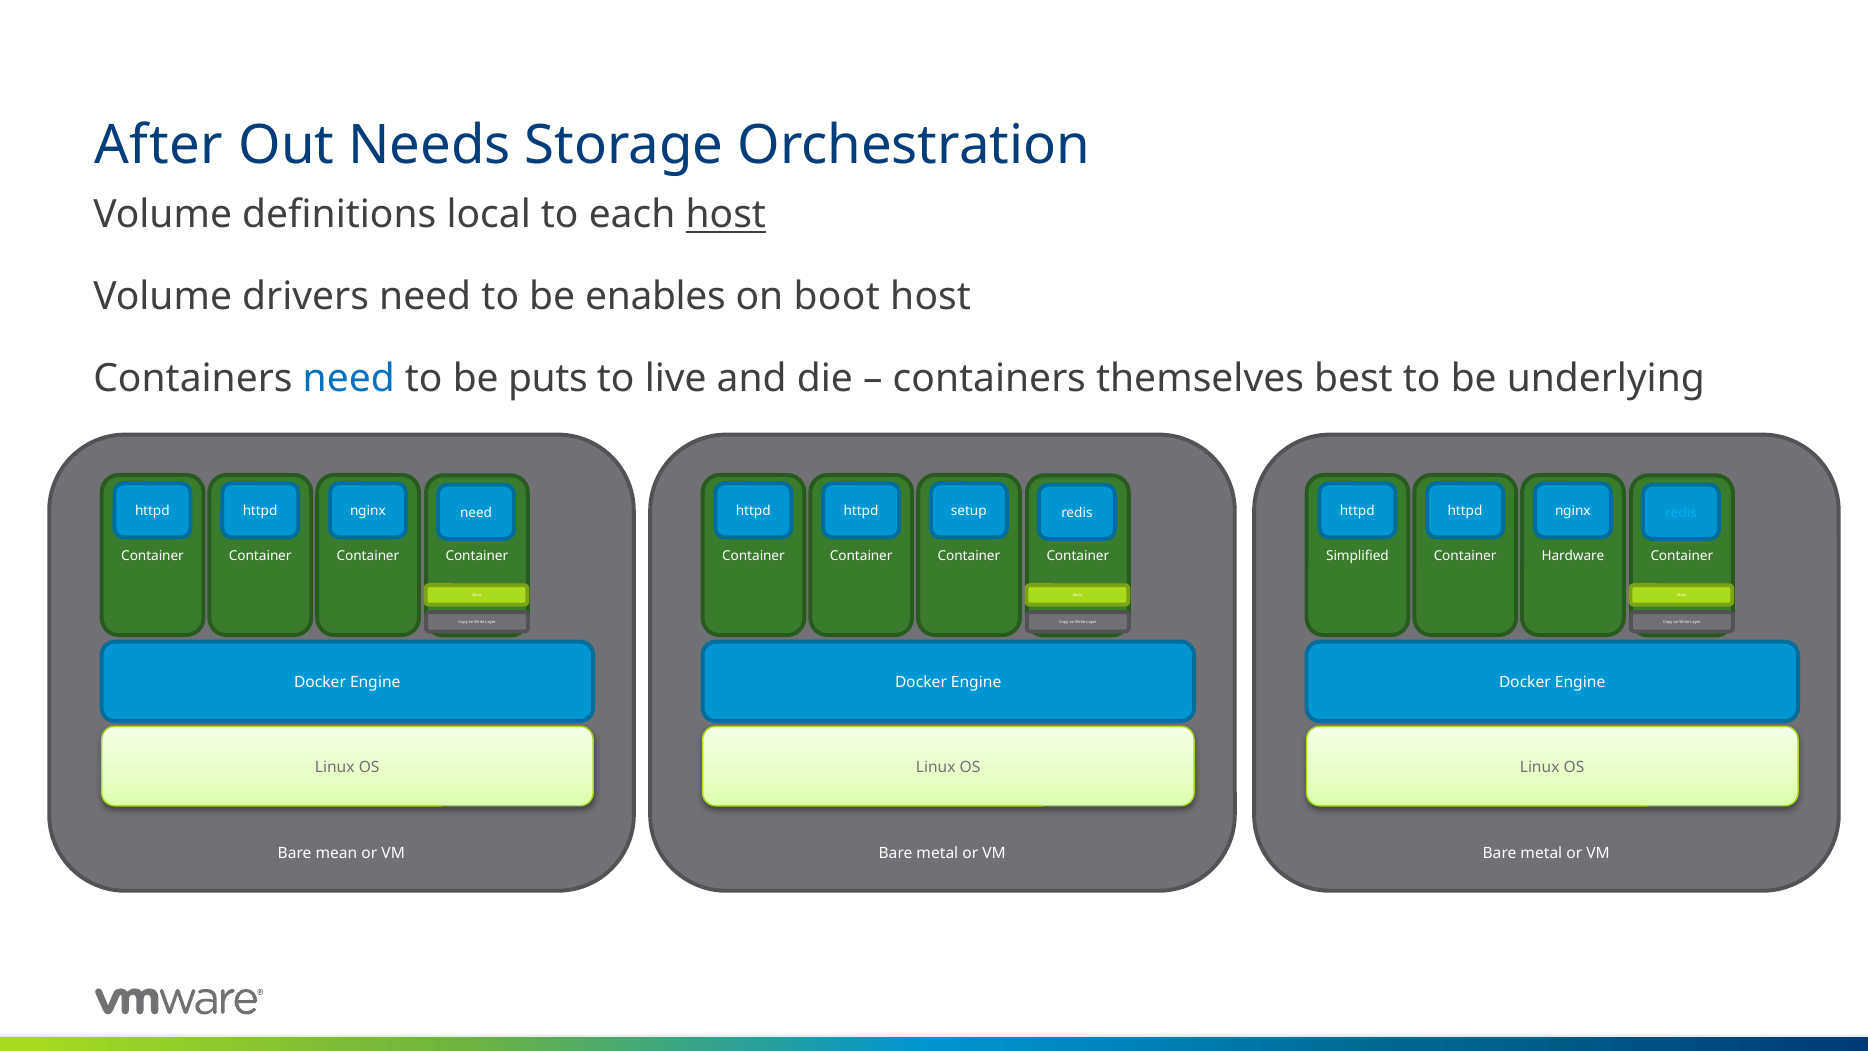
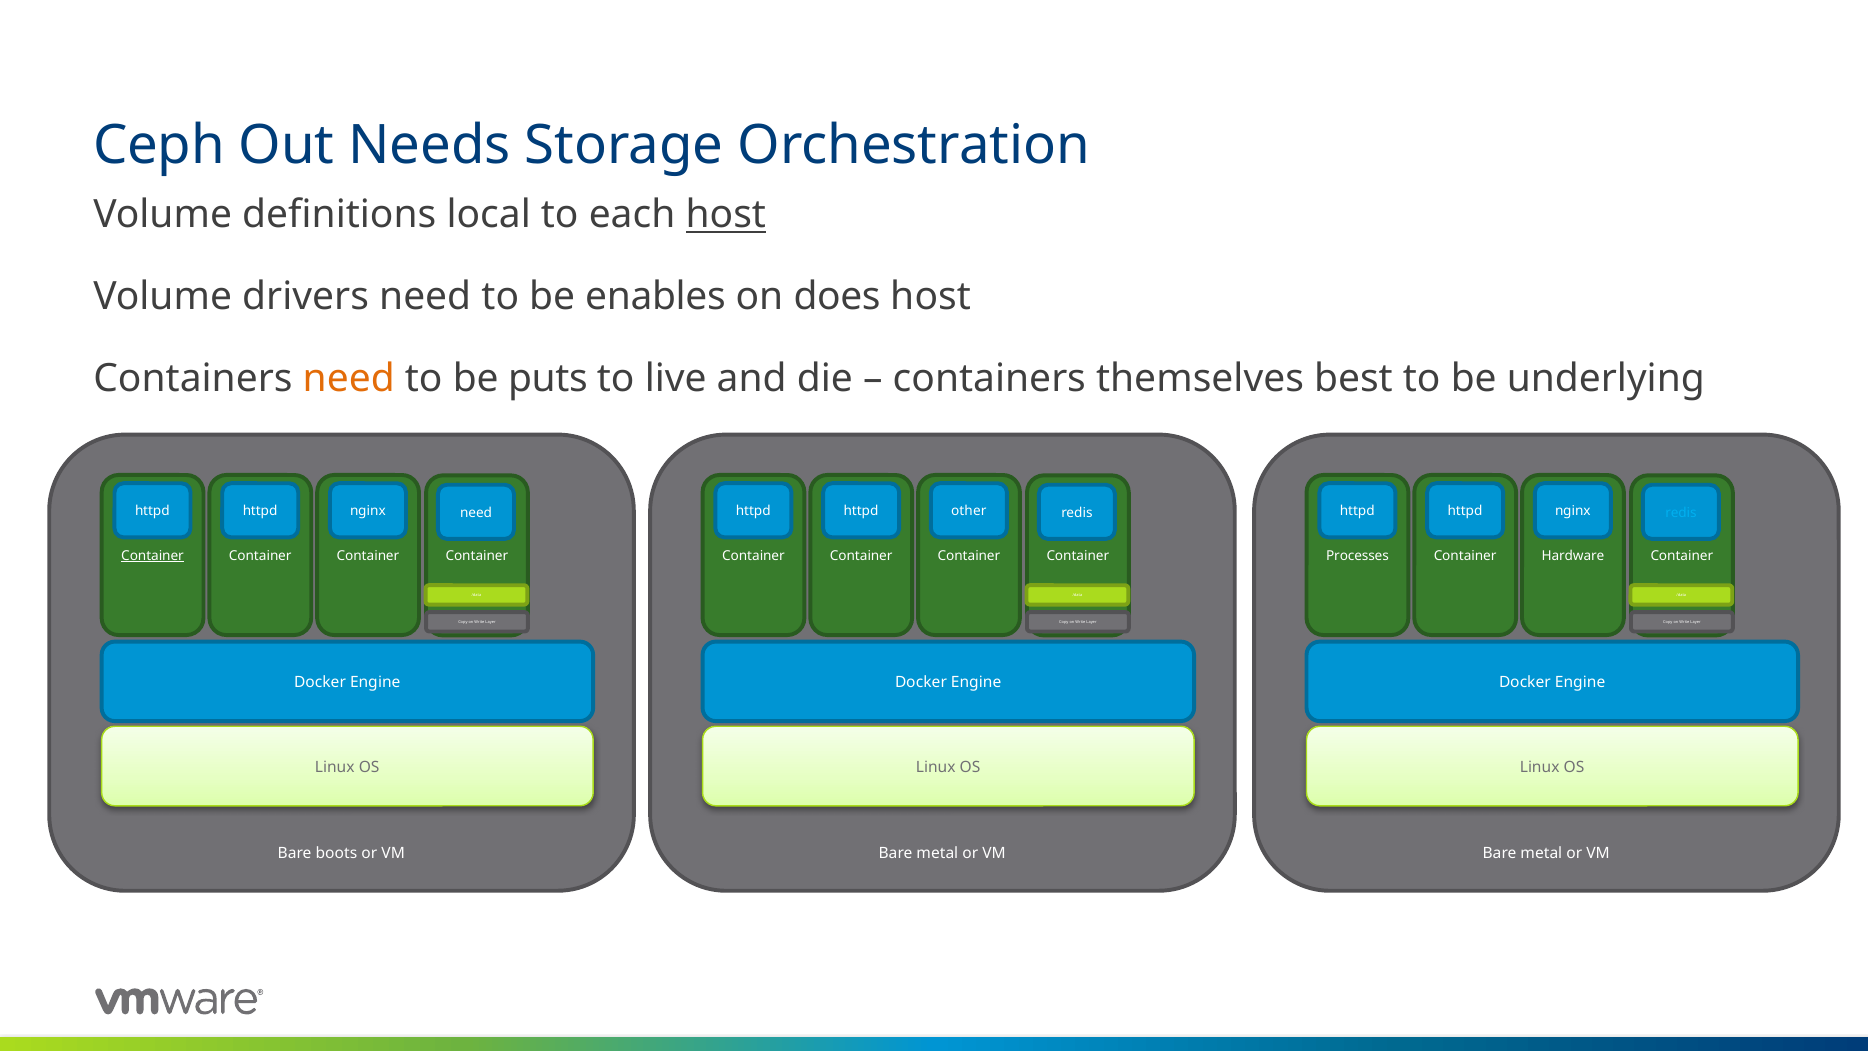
After: After -> Ceph (159, 145)
boot: boot -> does (837, 297)
need colour: blue -> orange (349, 378)
setup: setup -> other (969, 511)
Container underline: none -> present (153, 556)
Simplified: Simplified -> Processes (1357, 556)
mean: mean -> boots (336, 853)
